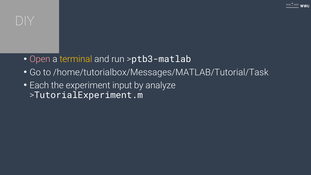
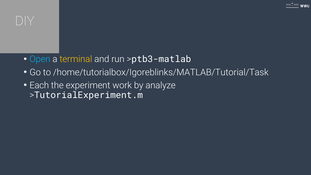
Open colour: pink -> light blue (40, 59)
/home/tutorialbox/Messages/MATLAB/Tutorial/Task: /home/tutorialbox/Messages/MATLAB/Tutorial/Task -> /home/tutorialbox/Igoreblinks/MATLAB/Tutorial/Task (161, 72)
input: input -> work (122, 85)
